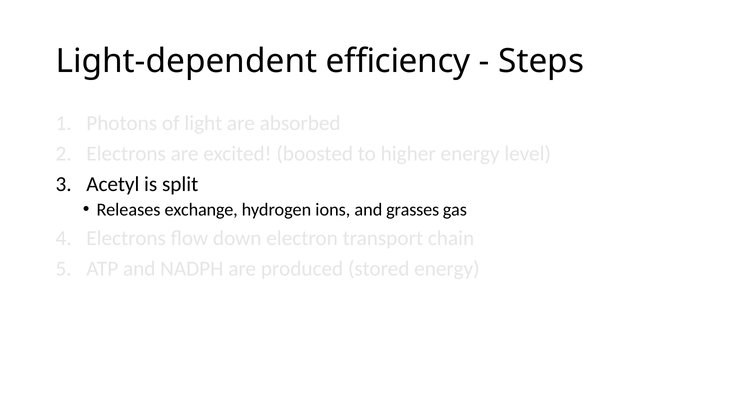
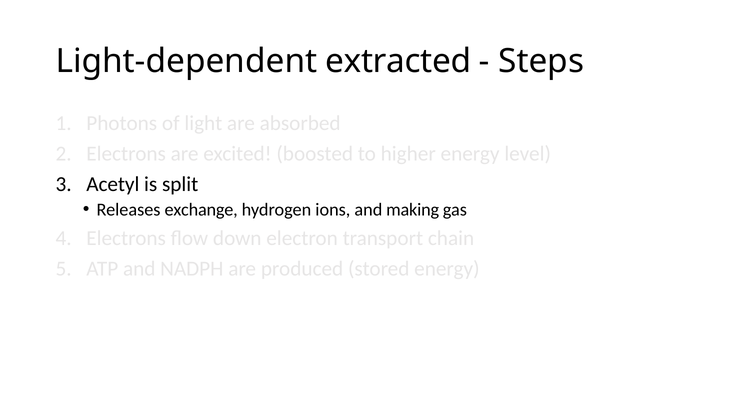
efficiency: efficiency -> extracted (398, 61)
grasses: grasses -> making (413, 210)
